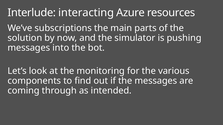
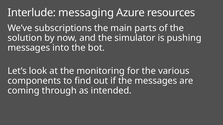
interacting: interacting -> messaging (86, 13)
